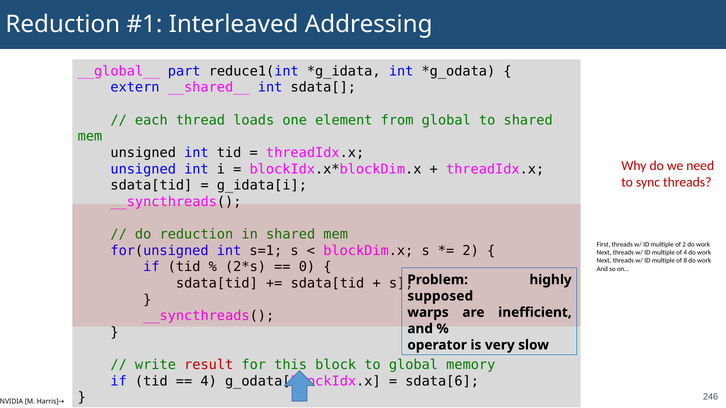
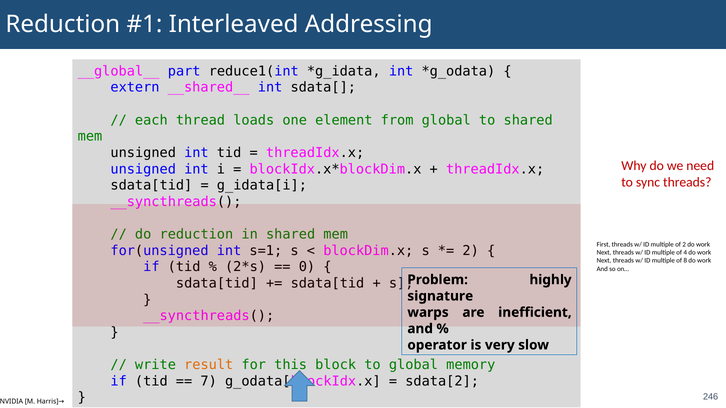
supposed: supposed -> signature (440, 296)
result colour: red -> orange (209, 365)
4: 4 -> 7 (209, 382)
sdata[6: sdata[6 -> sdata[2 (442, 382)
